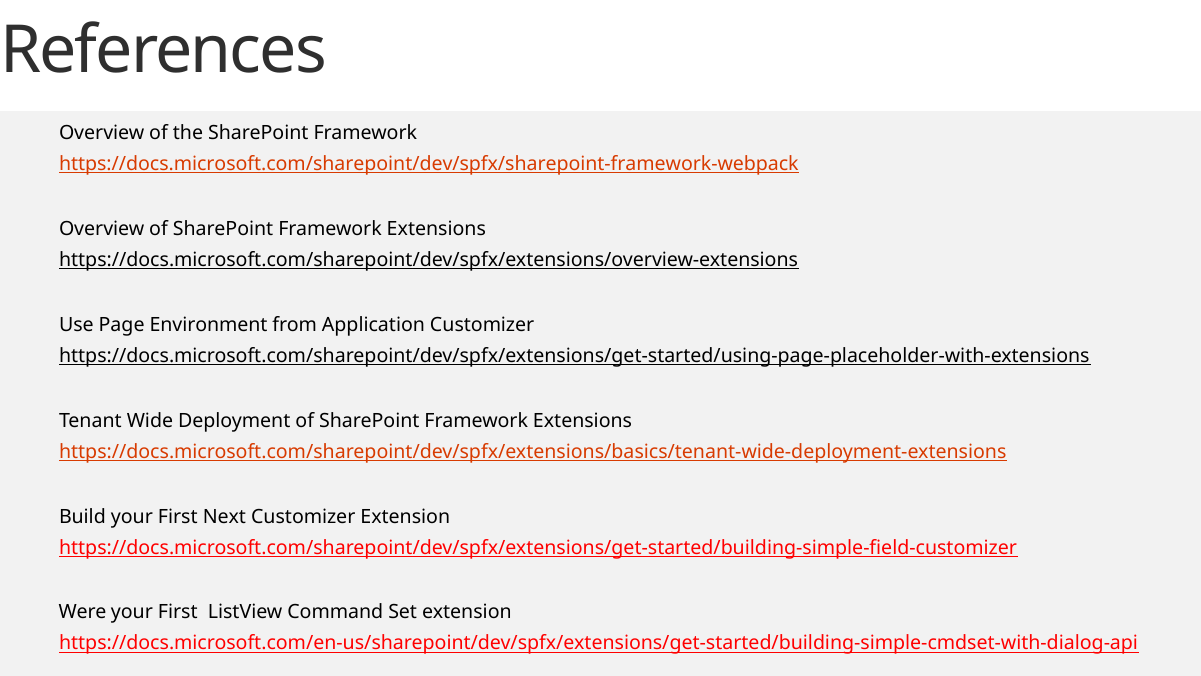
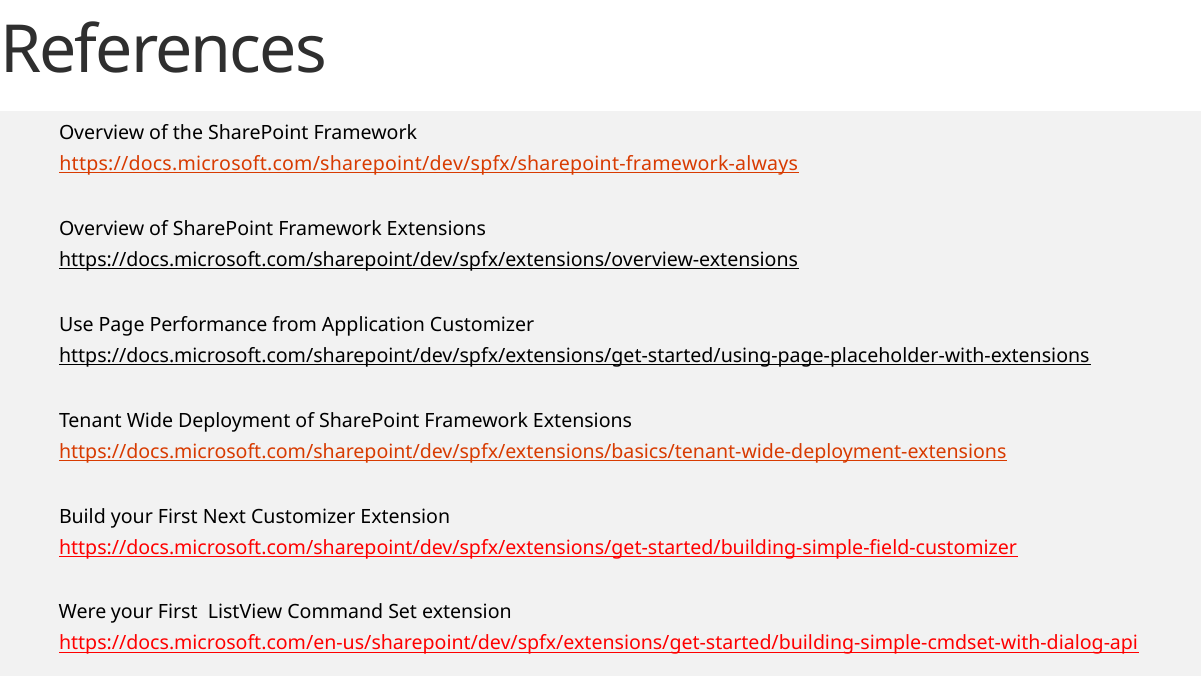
https://docs.microsoft.com/sharepoint/dev/spfx/sharepoint-framework-webpack: https://docs.microsoft.com/sharepoint/dev/spfx/sharepoint-framework-webpack -> https://docs.microsoft.com/sharepoint/dev/spfx/sharepoint-framework-always (429, 164)
Environment: Environment -> Performance (209, 325)
